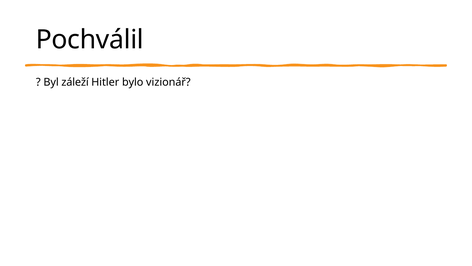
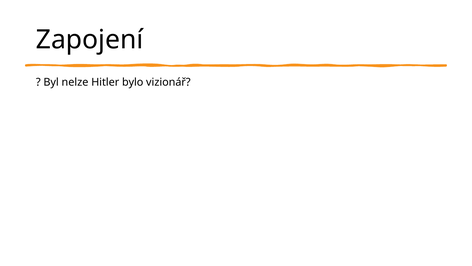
Pochválil: Pochválil -> Zapojení (90, 40)
záleží: záleží -> nelze (75, 82)
